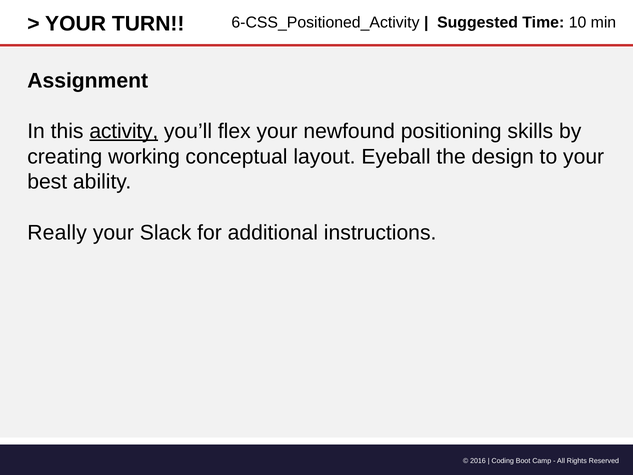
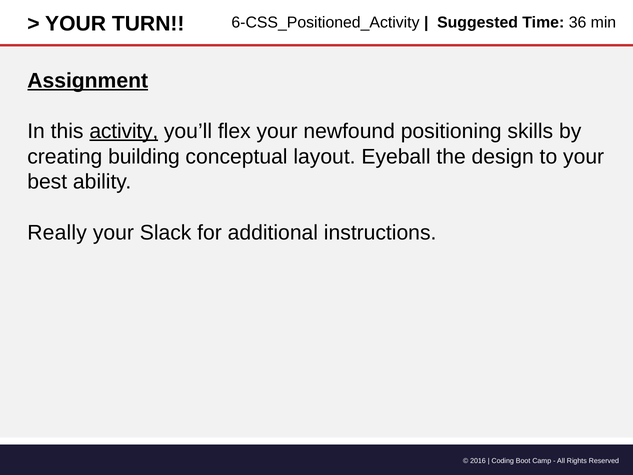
10: 10 -> 36 (578, 22)
Assignment underline: none -> present (88, 81)
working: working -> building (144, 156)
